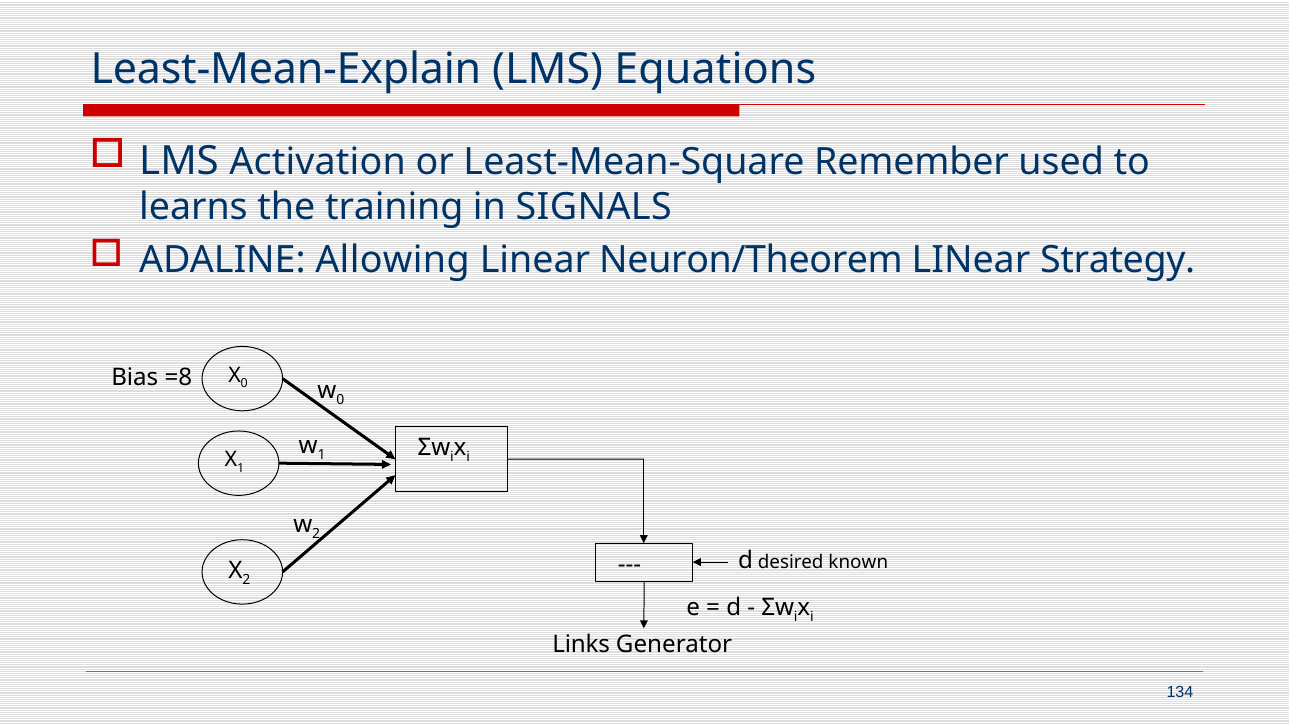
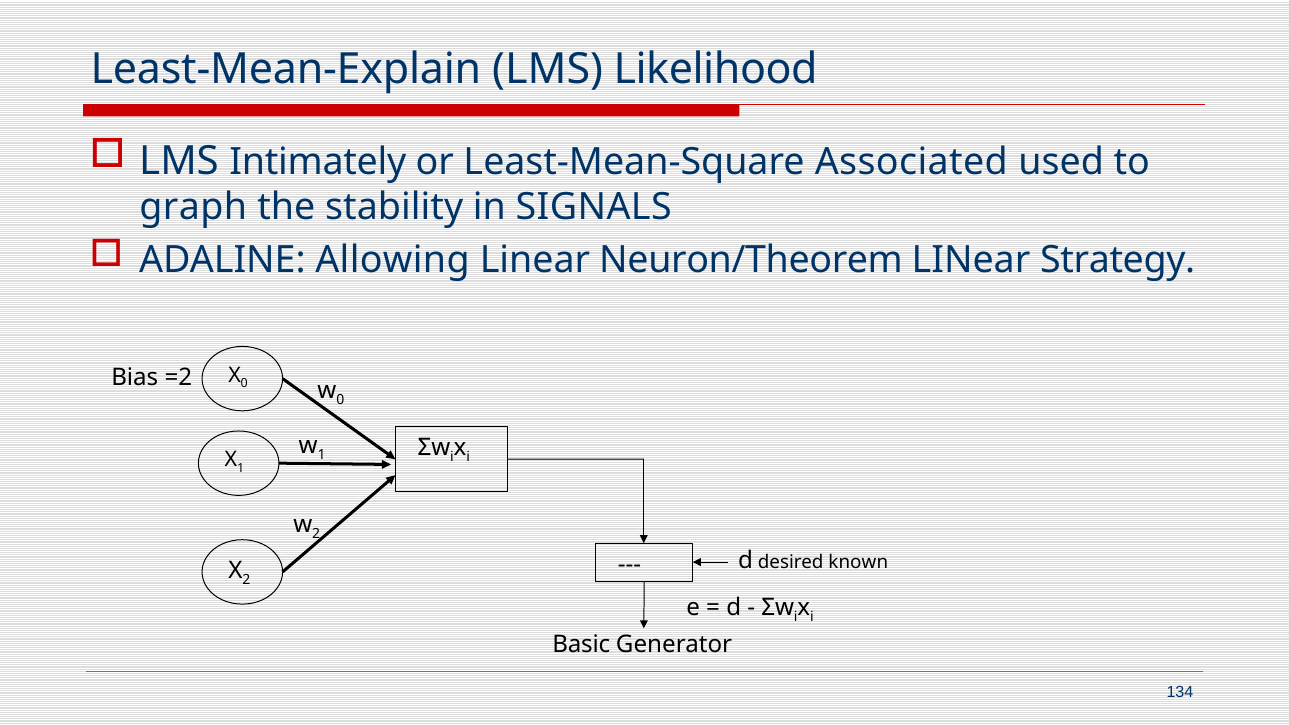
Equations: Equations -> Likelihood (716, 69)
Activation: Activation -> Intimately (318, 162)
Remember: Remember -> Associated (911, 162)
learns: learns -> graph (193, 207)
training: training -> stability (394, 207)
=8: =8 -> =2 (178, 377)
Links: Links -> Basic (581, 645)
